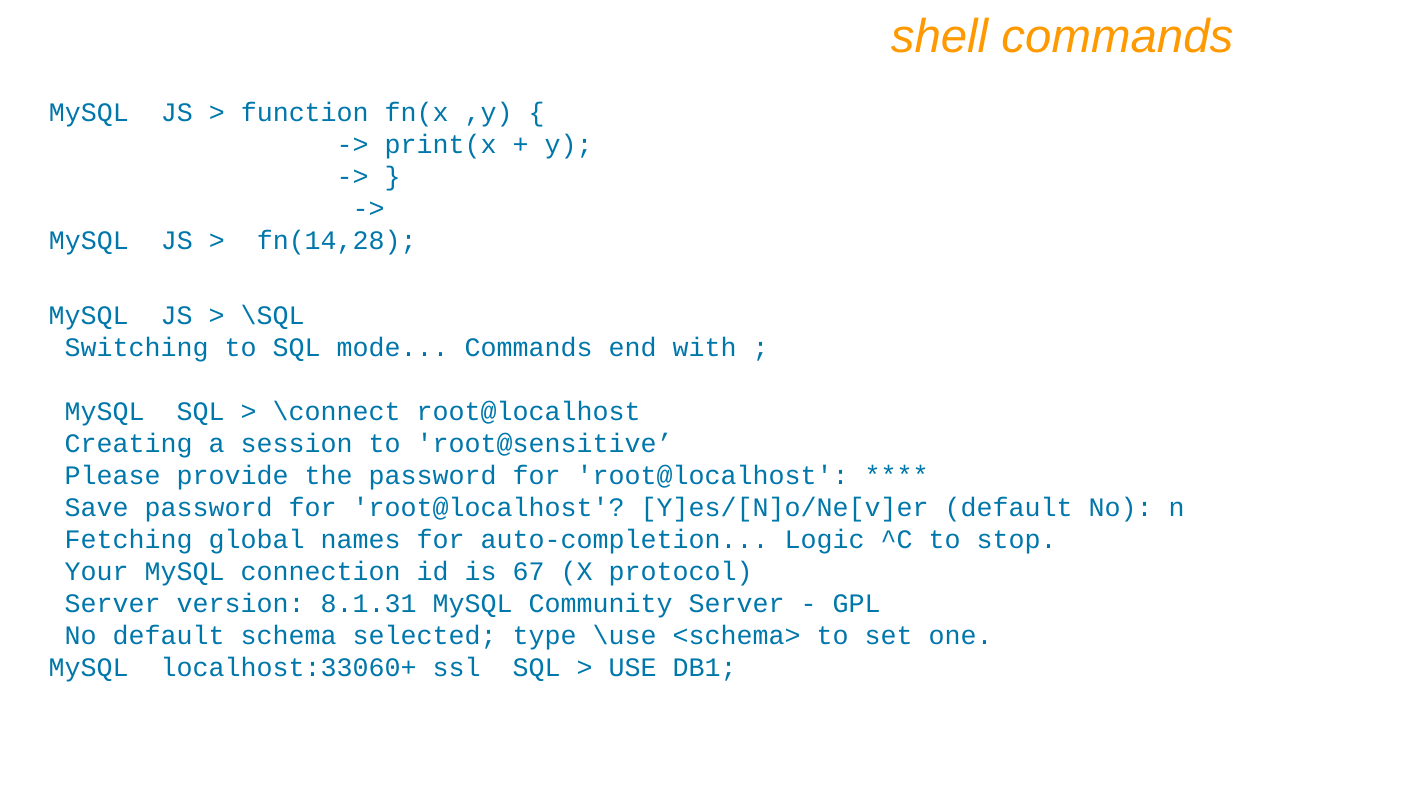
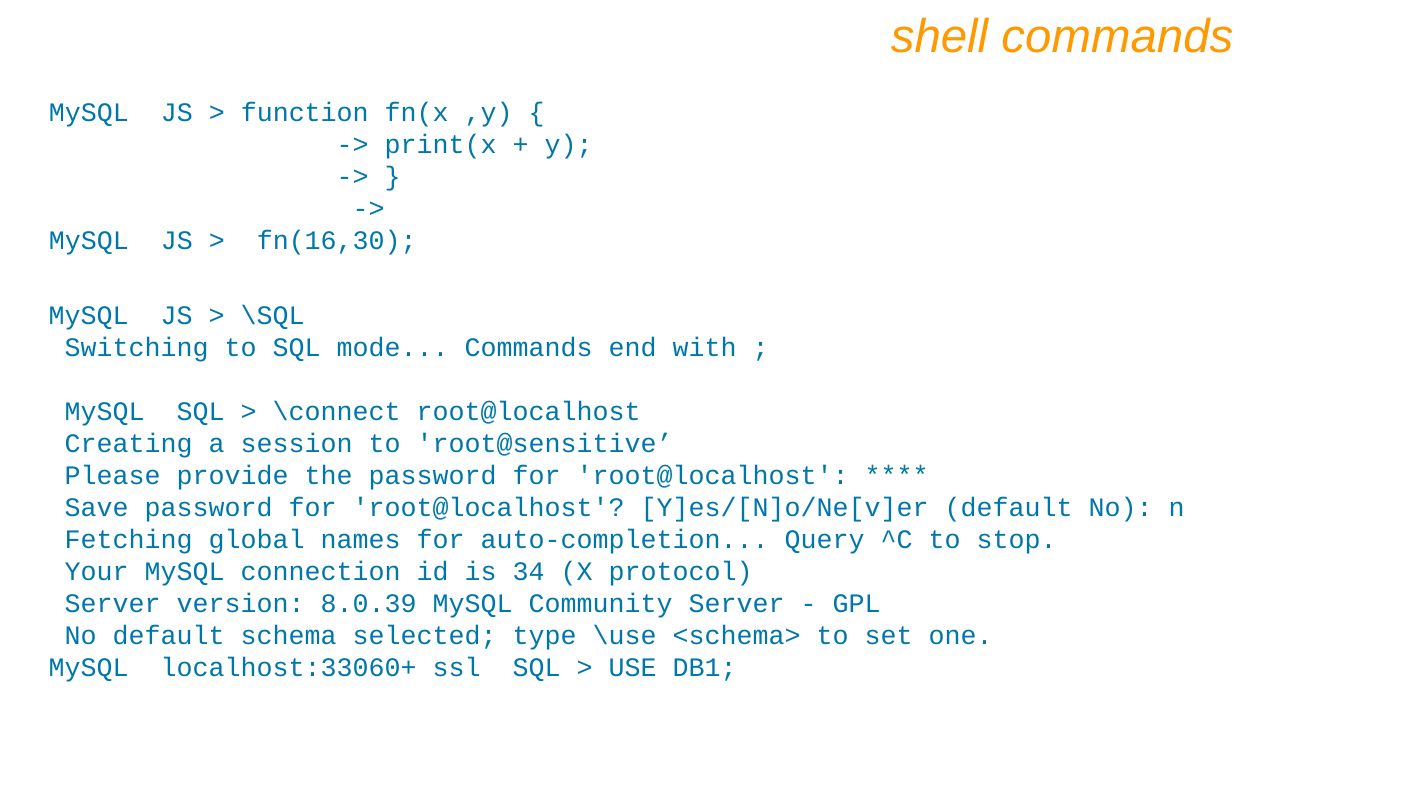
fn(14,28: fn(14,28 -> fn(16,30 (337, 240)
Logic: Logic -> Query (825, 539)
67: 67 -> 34 (529, 571)
8.1.31: 8.1.31 -> 8.0.39 (369, 603)
